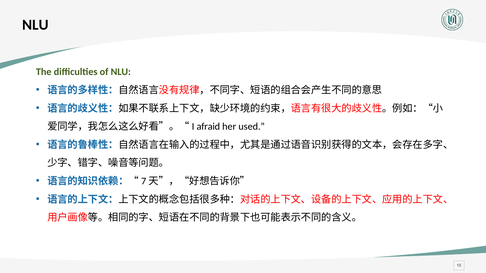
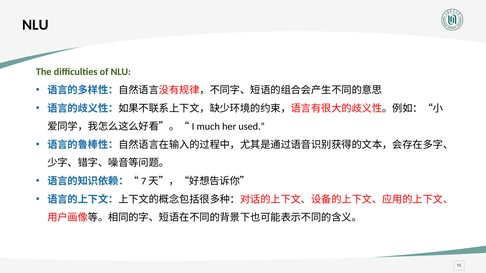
afraid: afraid -> much (208, 127)
